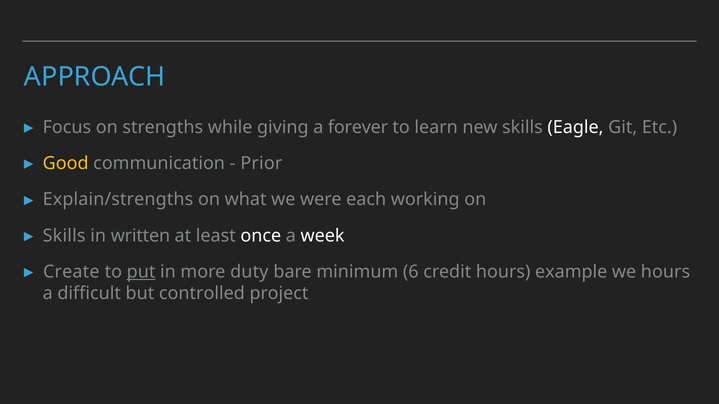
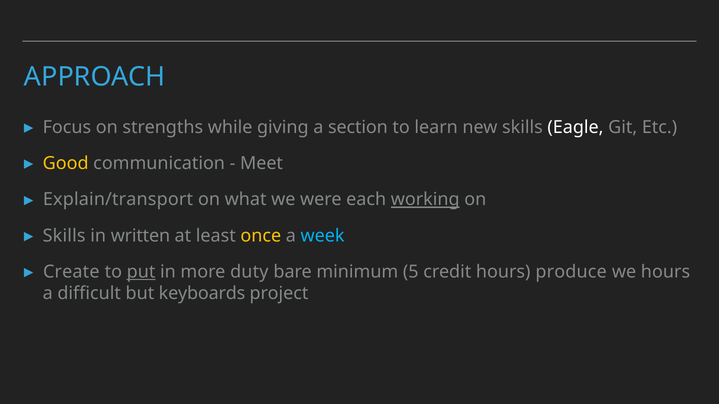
forever: forever -> section (358, 127)
Prior: Prior -> Meet (262, 164)
Explain/strengths: Explain/strengths -> Explain/transport (118, 200)
working underline: none -> present (425, 200)
once colour: white -> yellow (261, 236)
week colour: white -> light blue (323, 236)
6: 6 -> 5 (411, 272)
example: example -> produce (571, 272)
controlled: controlled -> keyboards (202, 294)
